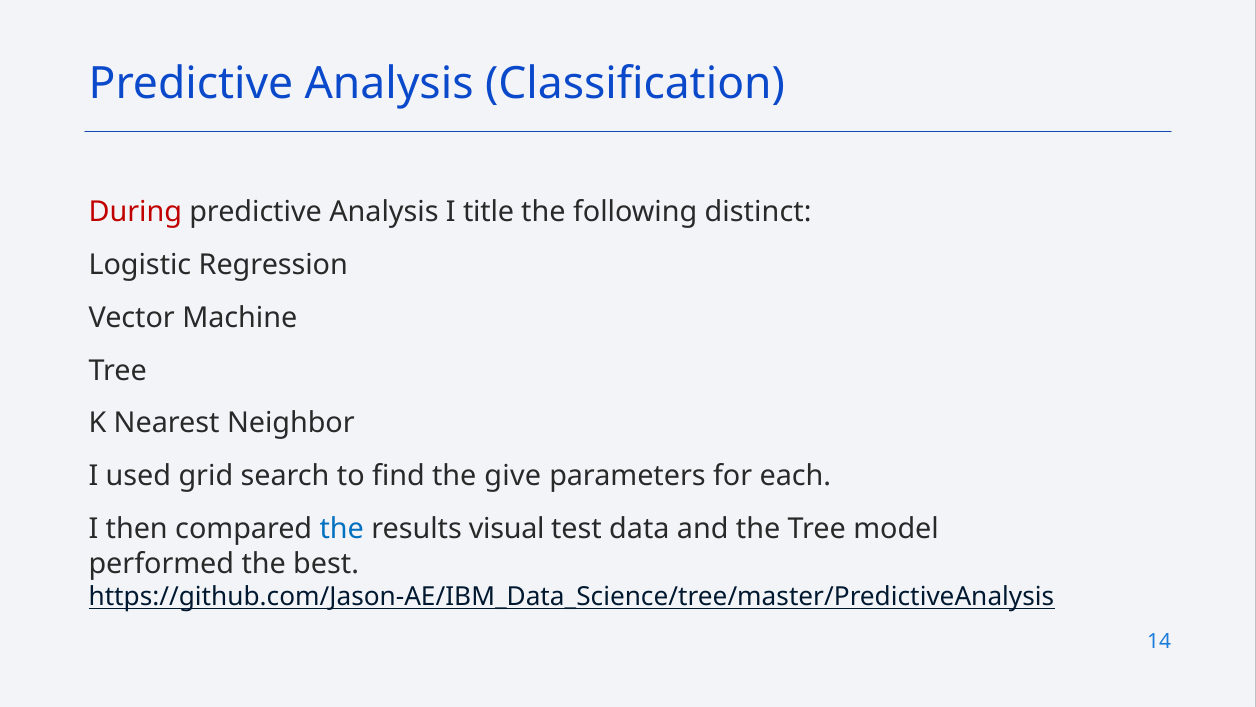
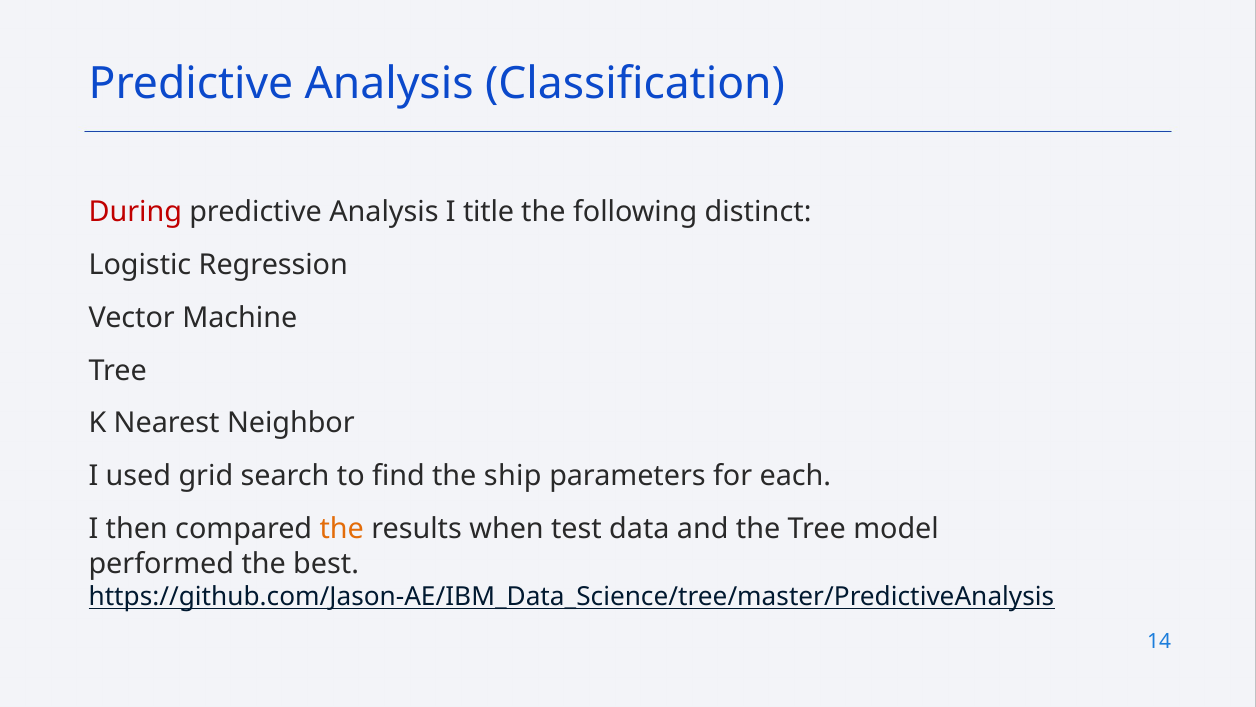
give: give -> ship (513, 476)
the colour: blue -> orange (342, 529)
visual: visual -> when (507, 529)
